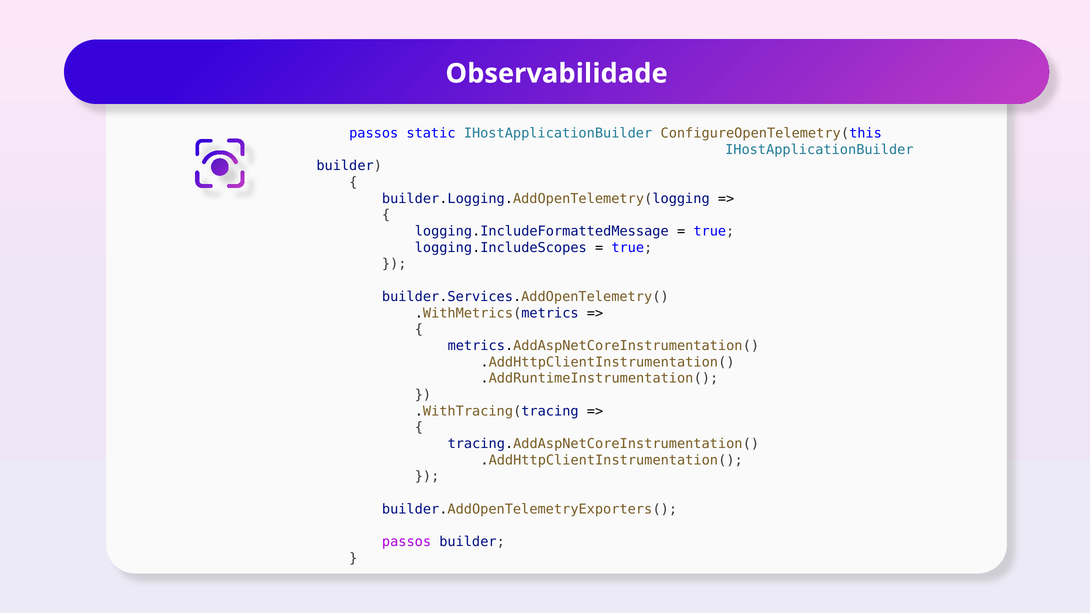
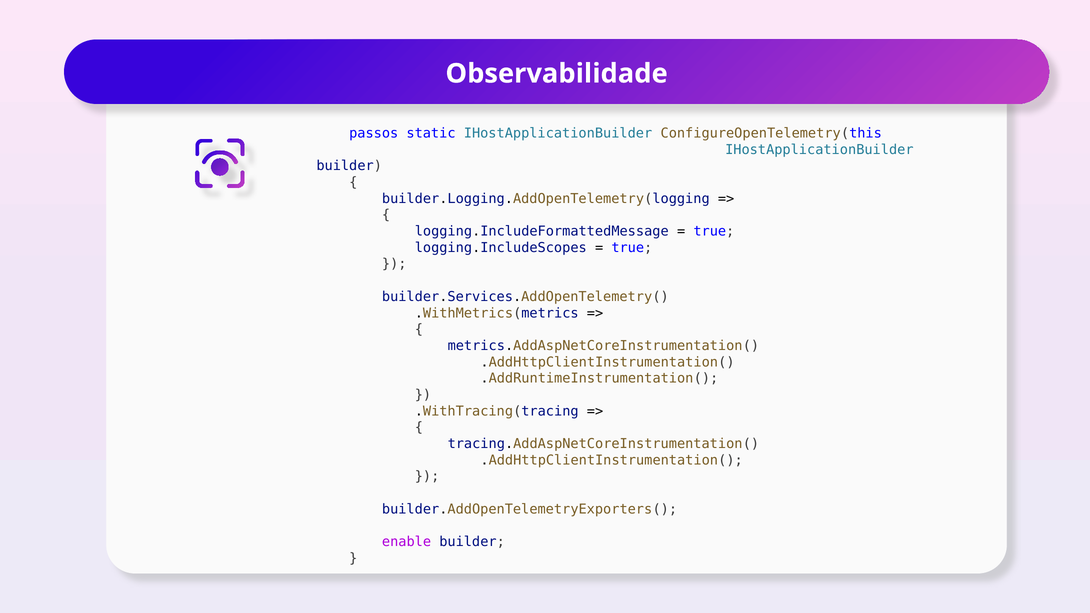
passos: passos -> enable (407, 542)
